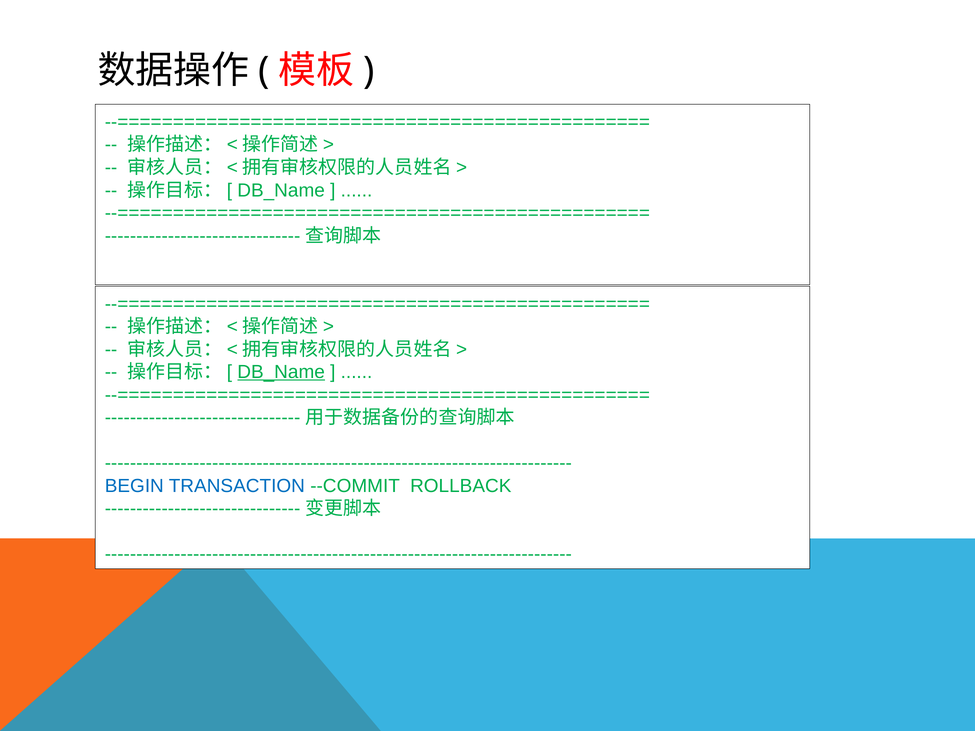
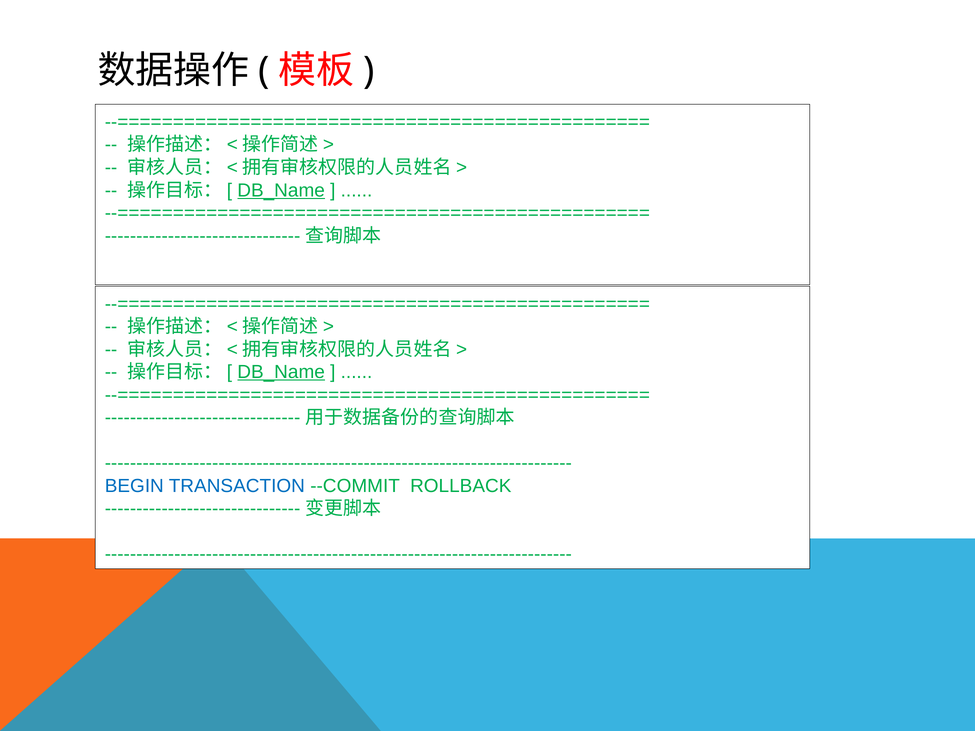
DB_Name underline: none -> present (281, 190)
